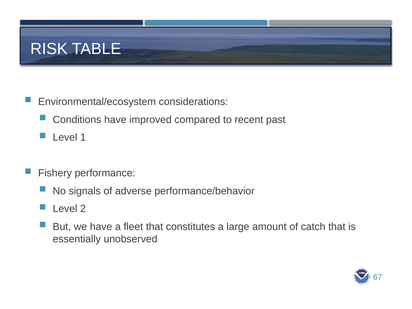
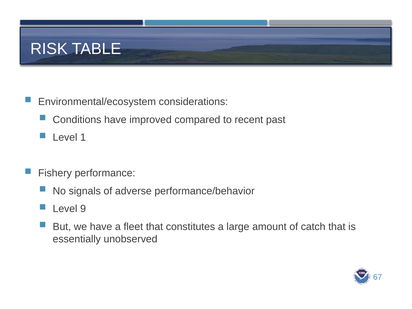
2: 2 -> 9 (83, 209)
